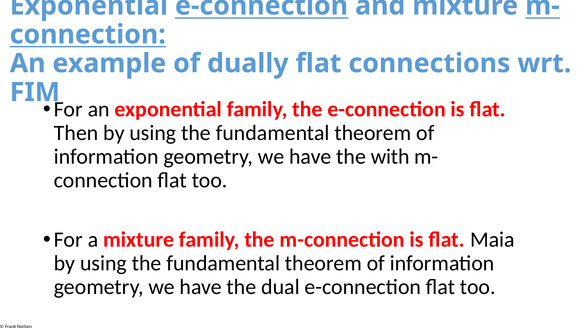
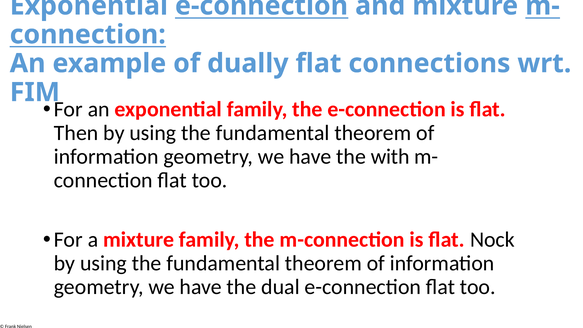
Maia: Maia -> Nock (492, 240)
